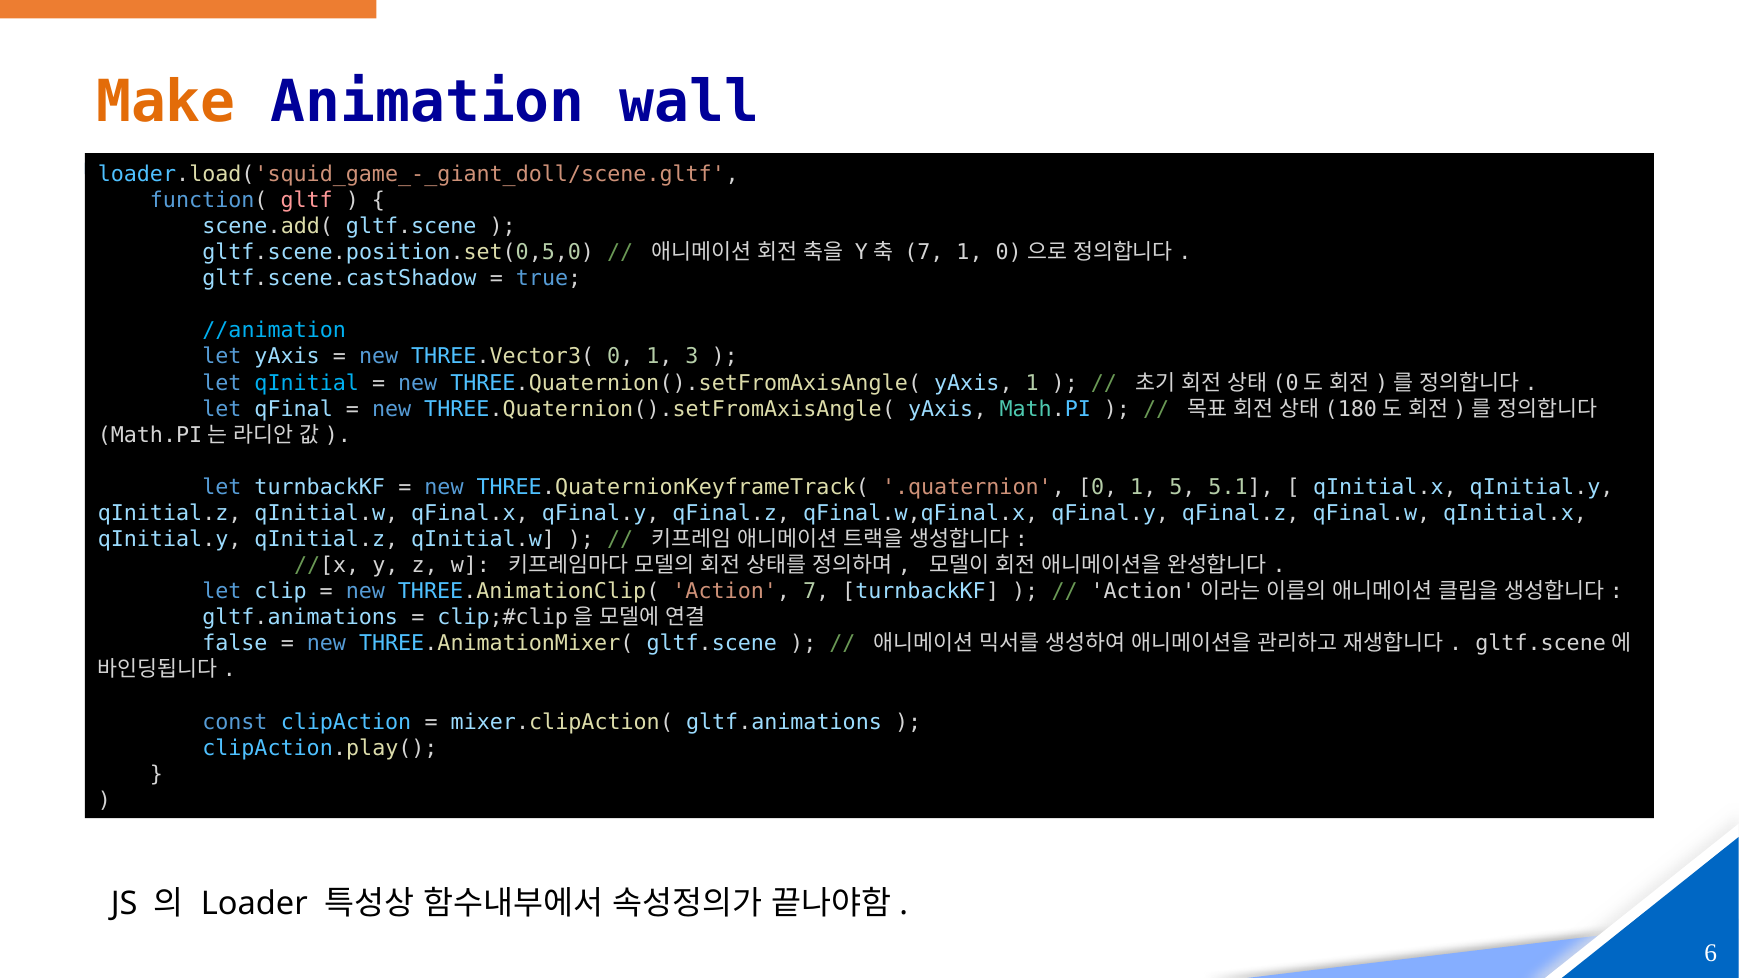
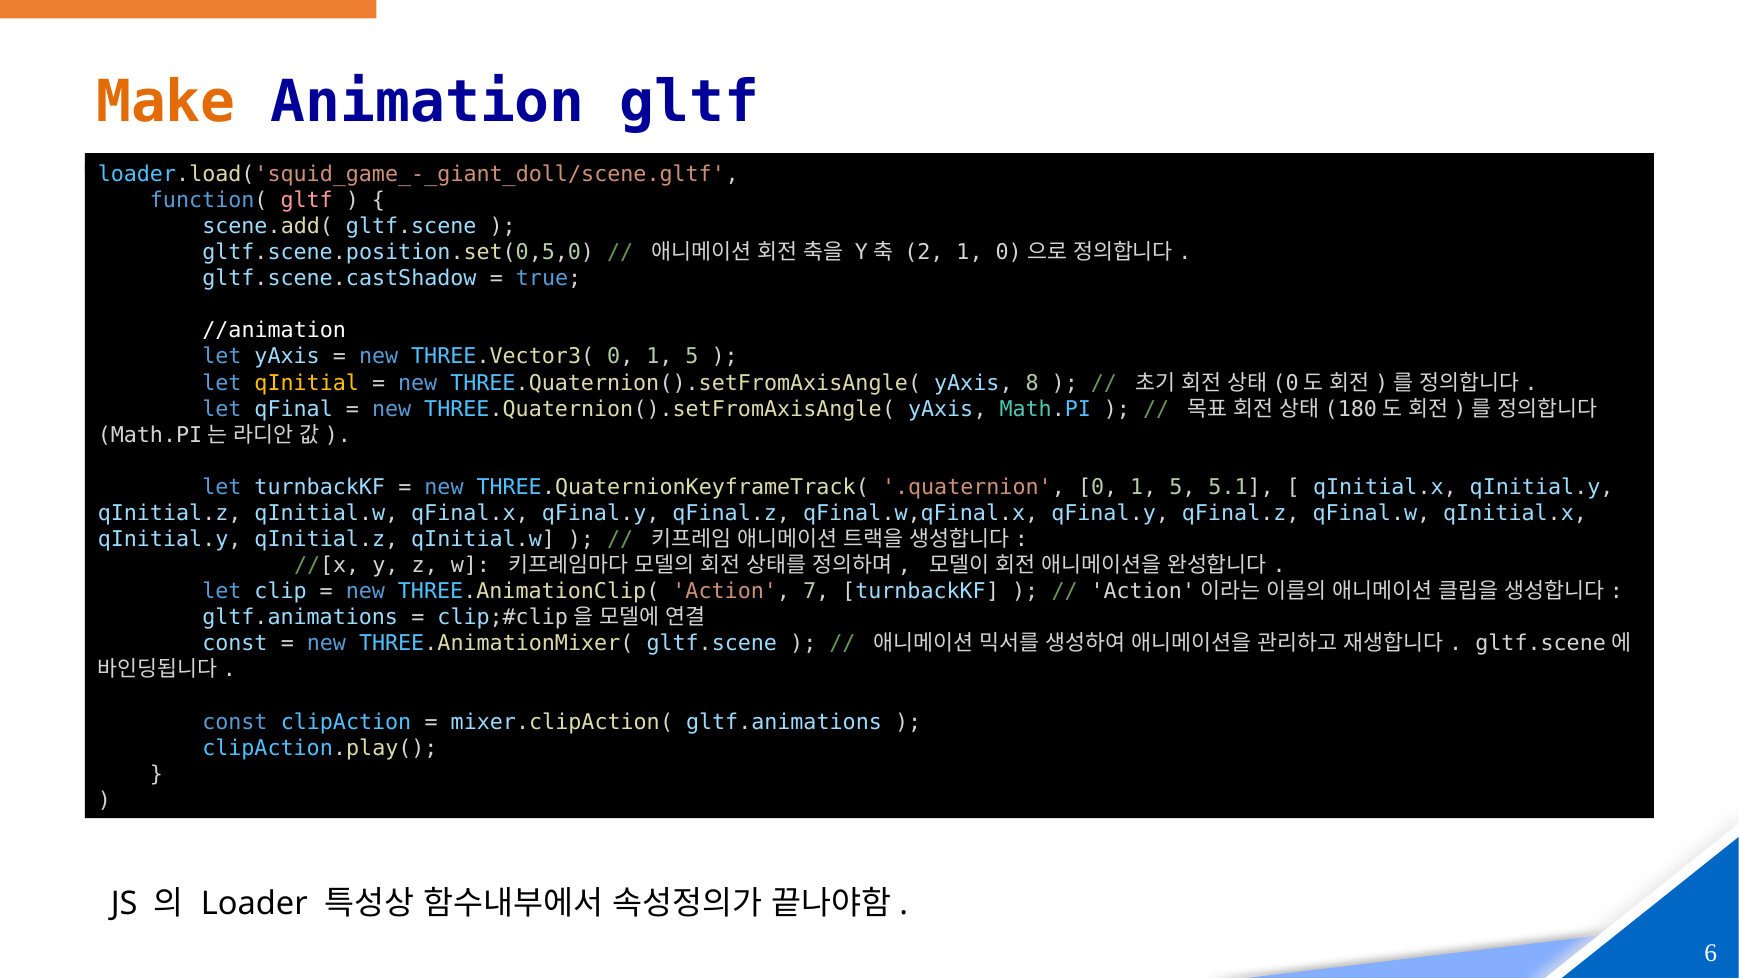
Animation wall: wall -> gltf (689, 103)
7: 7 -> 2 (924, 252)
//animation colour: light blue -> white (274, 331)
THREE.Vector3( 0 1 3: 3 -> 5 (692, 357)
qInitial colour: light blue -> yellow (307, 383)
yAxis 1: 1 -> 8 (1032, 383)
false: false -> const (235, 644)
